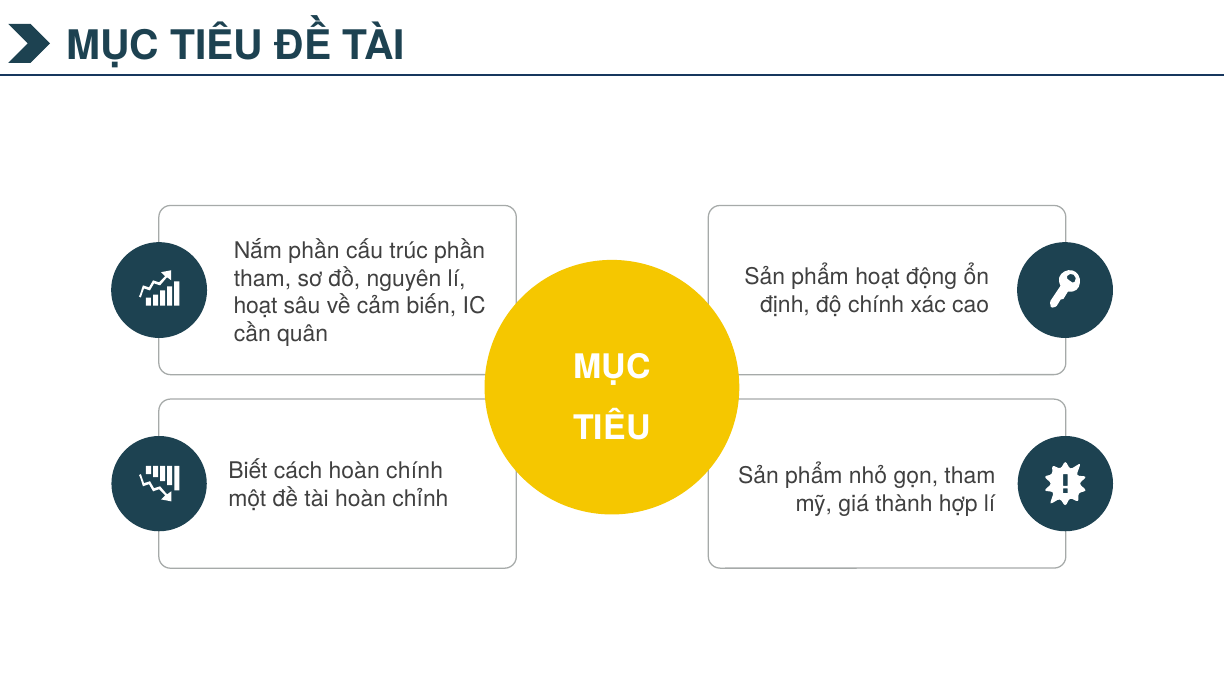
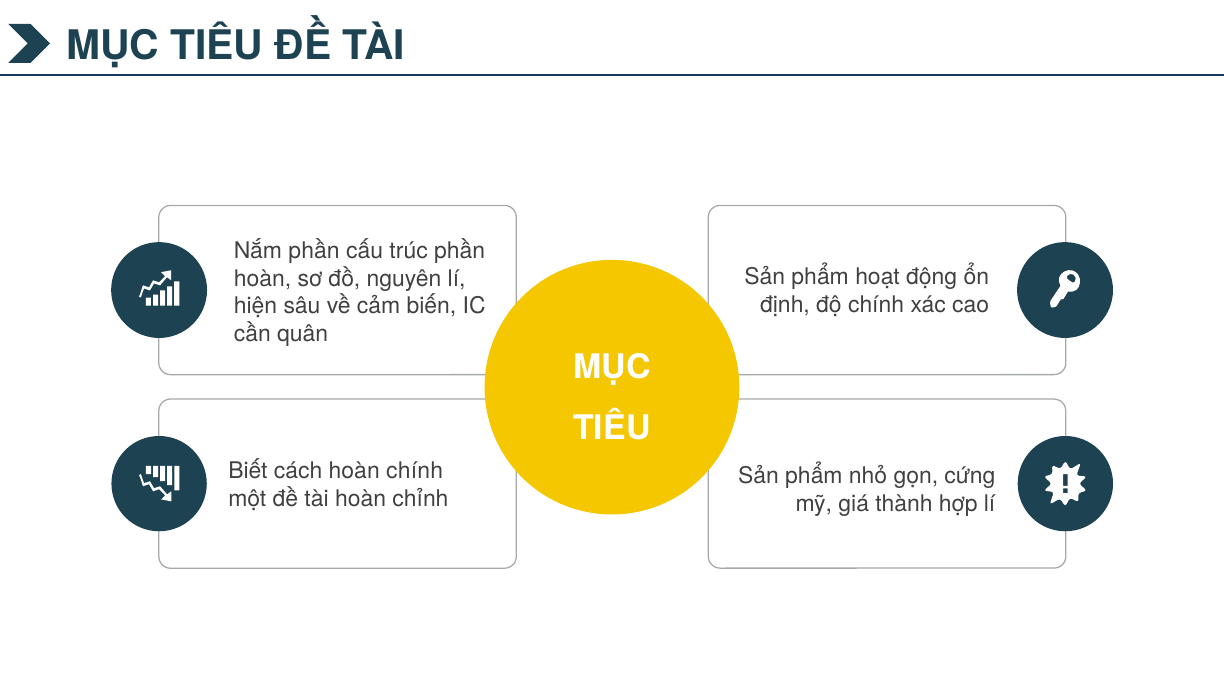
tham: tham -> hoàn (263, 279)
hoạt: hoạt -> hiện (256, 307)
gọn tham: tham -> cứng (970, 476)
